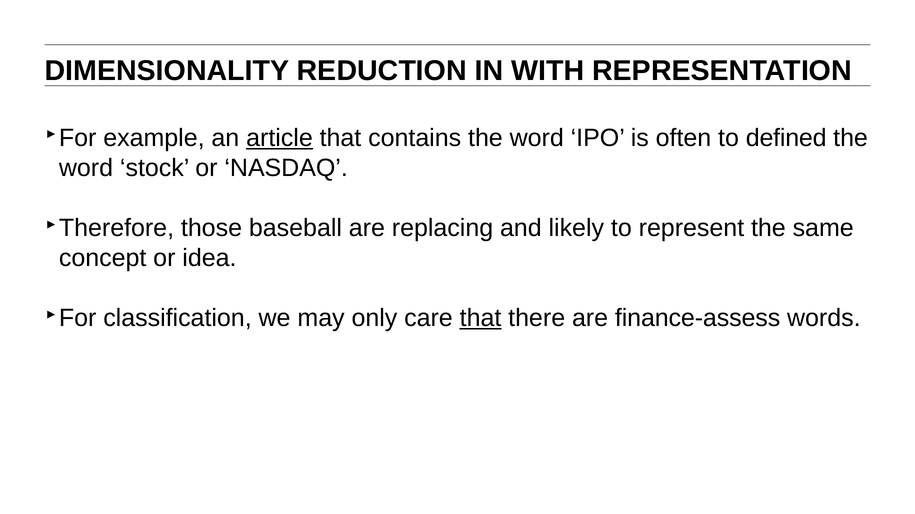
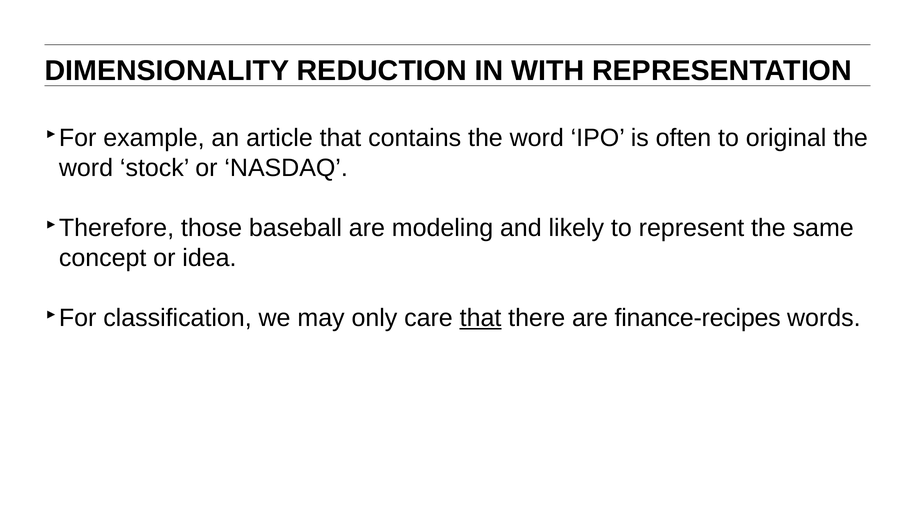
article underline: present -> none (280, 138)
defined: defined -> original (786, 138)
replacing: replacing -> modeling (443, 228)
finance-assess: finance-assess -> finance-recipes (698, 318)
